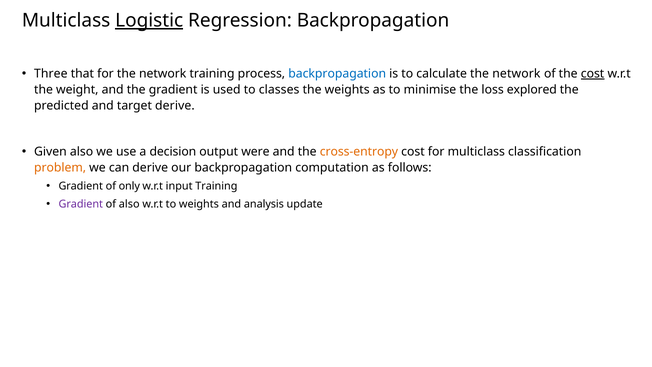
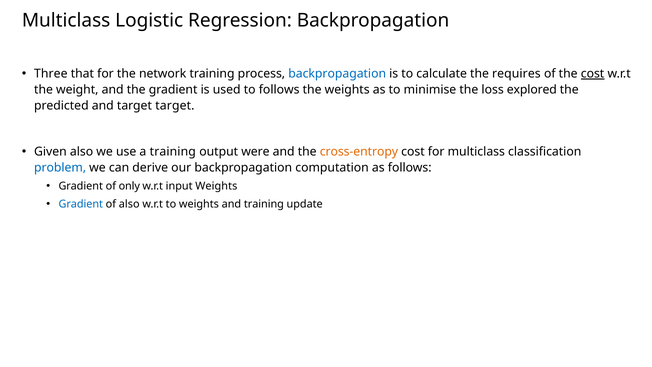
Logistic underline: present -> none (149, 21)
calculate the network: network -> requires (516, 74)
to classes: classes -> follows (279, 90)
target derive: derive -> target (175, 106)
a decision: decision -> training (173, 152)
problem colour: orange -> blue (60, 168)
input Training: Training -> Weights (216, 186)
Gradient colour: purple -> blue (81, 204)
and analysis: analysis -> training (264, 204)
